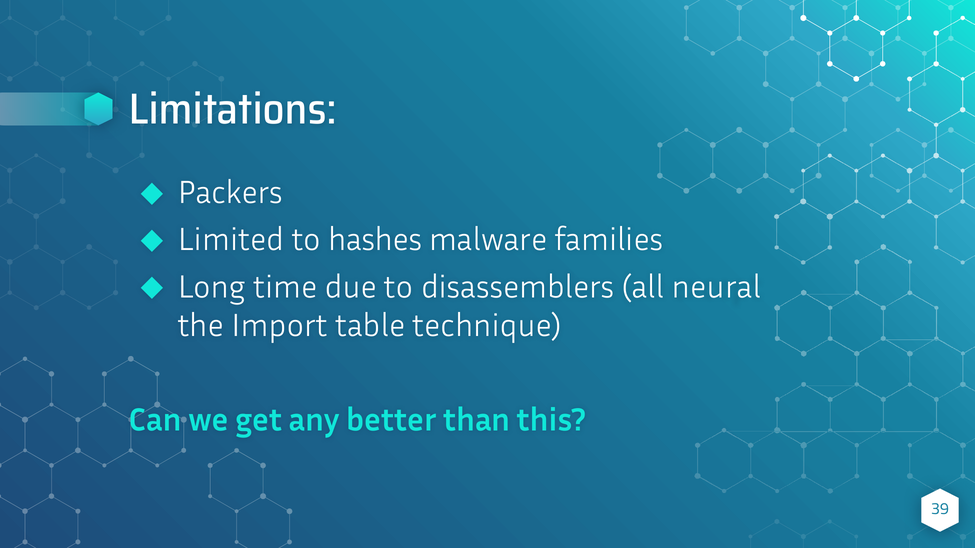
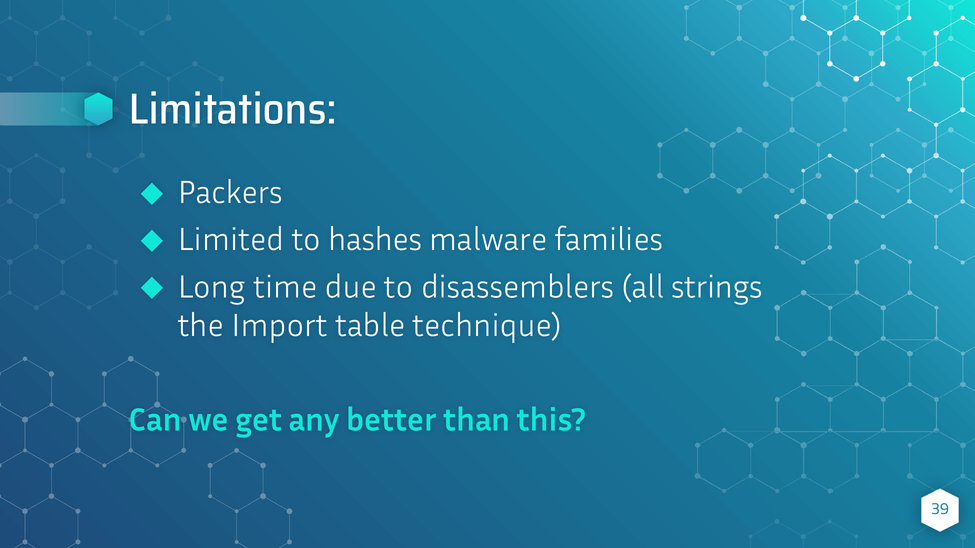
neural: neural -> strings (717, 287)
